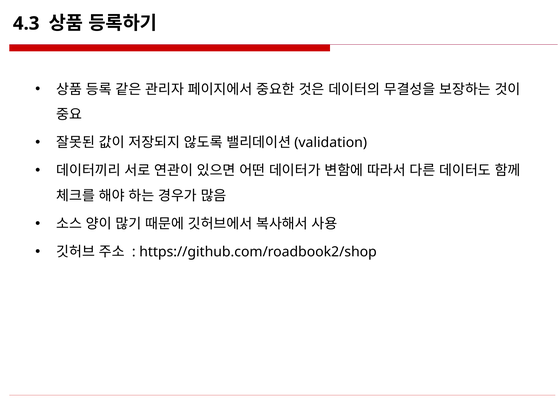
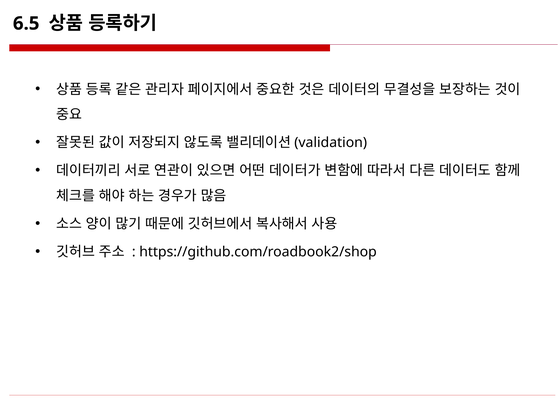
4.3: 4.3 -> 6.5 (26, 23)
